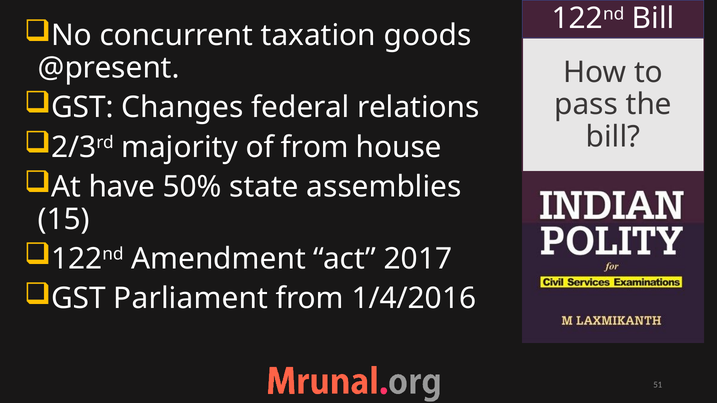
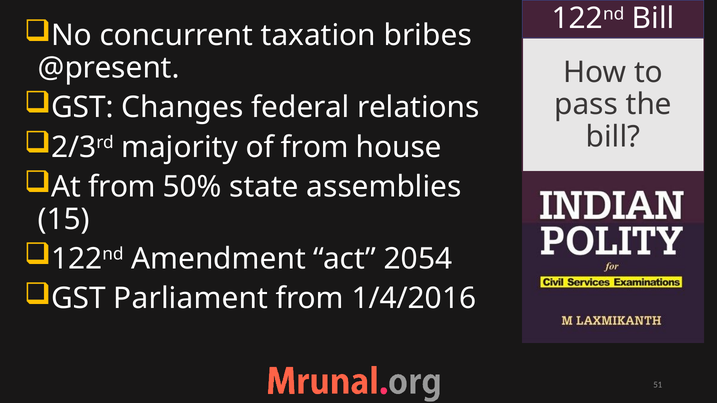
goods: goods -> bribes (428, 36)
At have: have -> from (122, 187)
2017: 2017 -> 2054 (418, 259)
